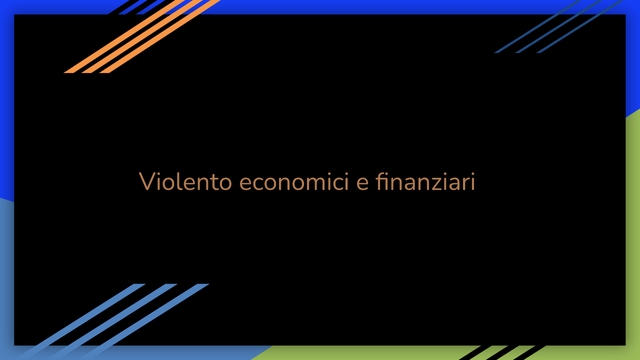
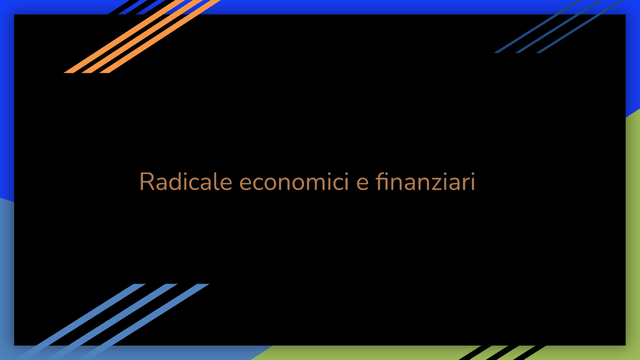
Violento: Violento -> Radicale (186, 182)
